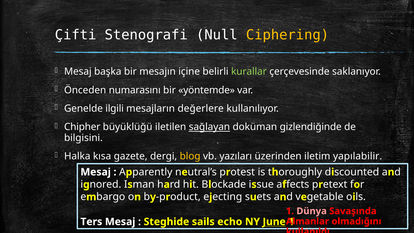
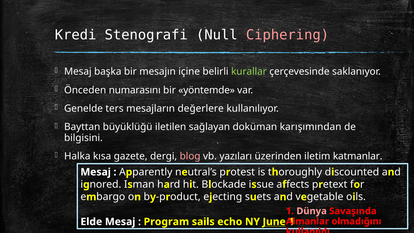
Çifti: Çifti -> Kredi (76, 35)
Ciphering colour: yellow -> pink (287, 35)
ilgili: ilgili -> ters (115, 109)
Chipher: Chipher -> Bayttan (82, 127)
sağlayan underline: present -> none (209, 127)
gizlendiğinde: gizlendiğinde -> karışımından (311, 127)
blog colour: yellow -> pink (190, 156)
yapılabilir: yapılabilir -> katmanlar (358, 156)
Ters: Ters -> Elde (91, 222)
Steghide: Steghide -> Program (166, 222)
